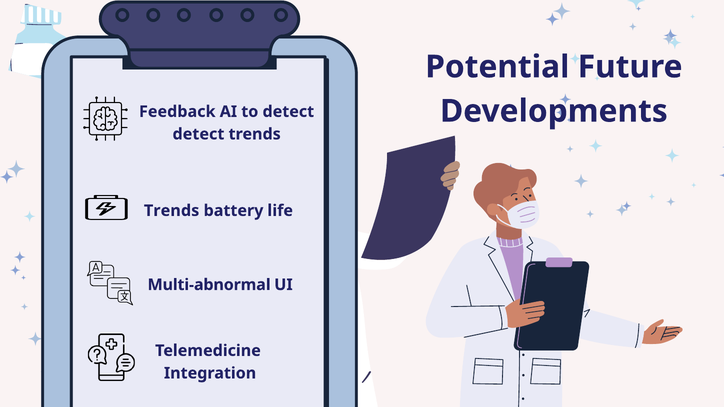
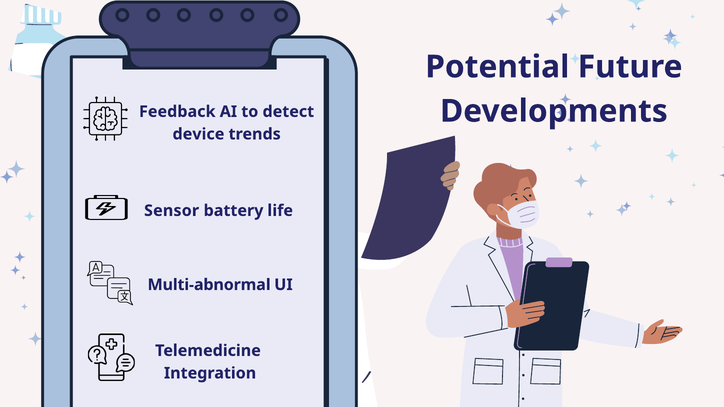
detect: detect -> device (198, 134)
Trends: Trends -> Sensor (172, 211)
